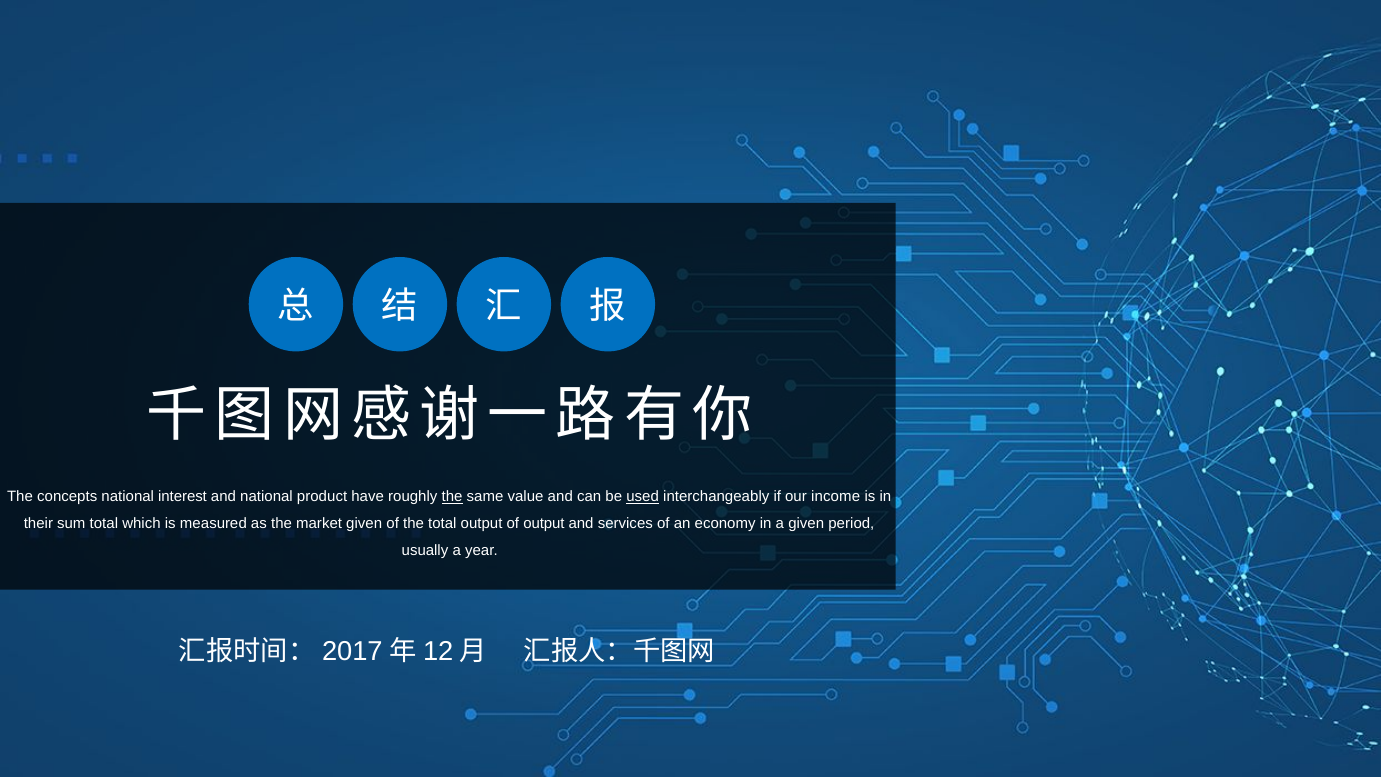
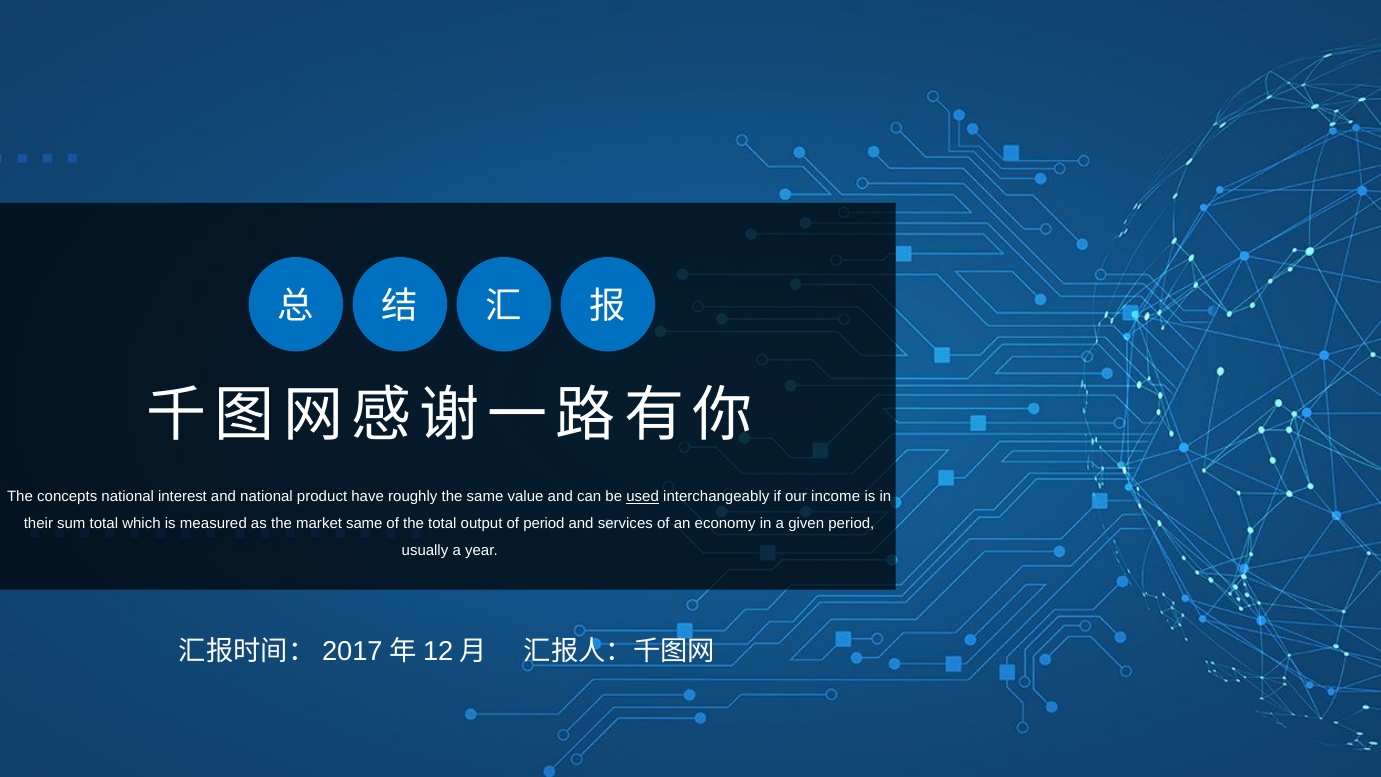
the underline: present -> none (452, 496)
market given: given -> same (364, 523)
of output: output -> period (544, 523)
